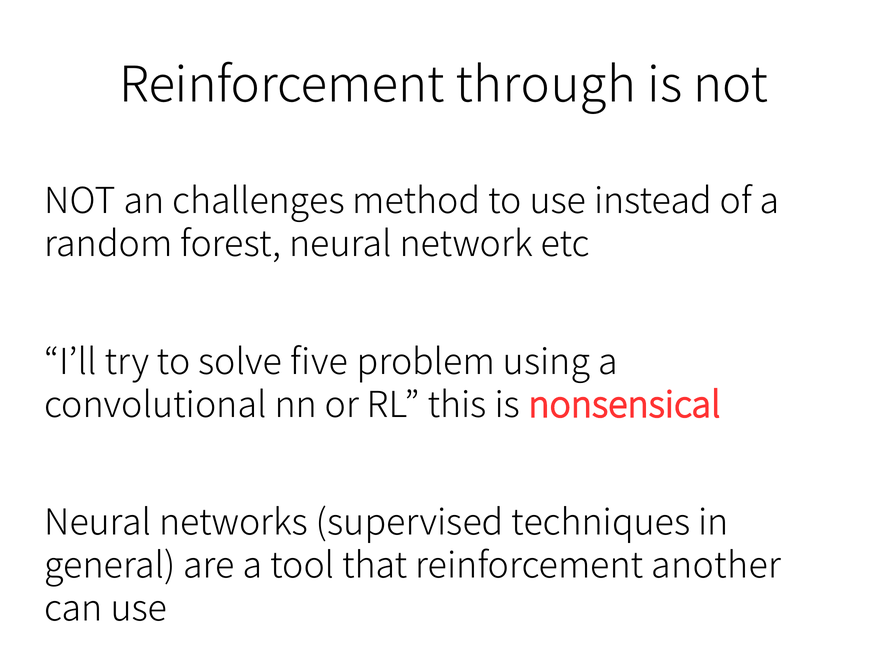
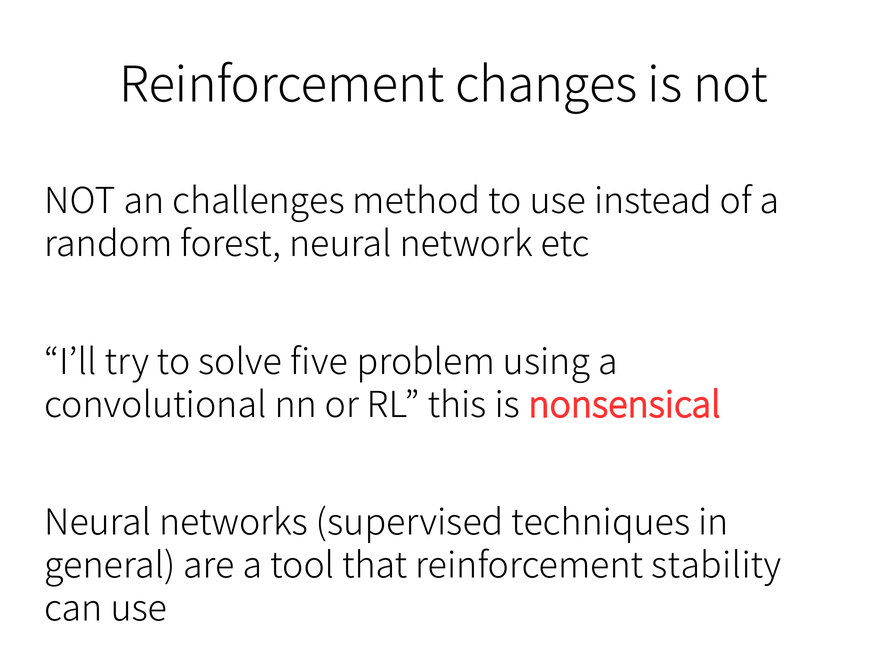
through: through -> changes (546, 86)
another: another -> stability (716, 566)
